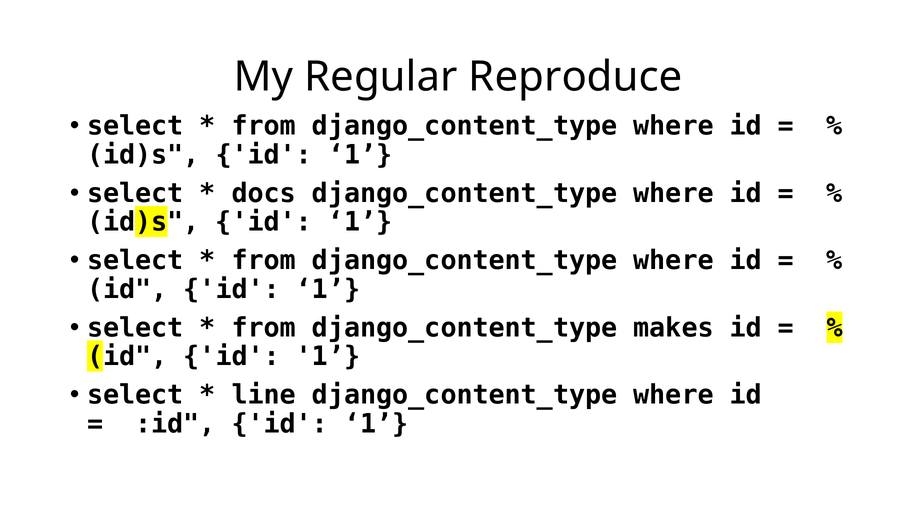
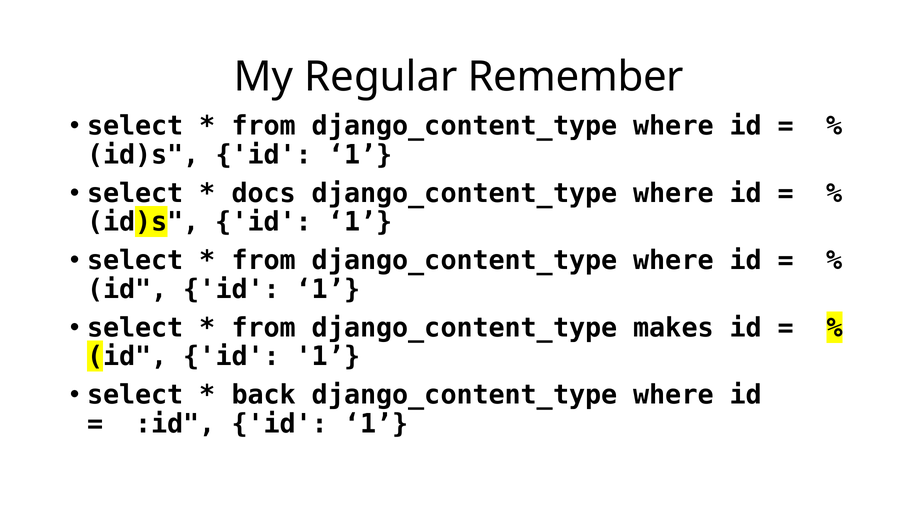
Reproduce: Reproduce -> Remember (576, 77)
line: line -> back (264, 395)
